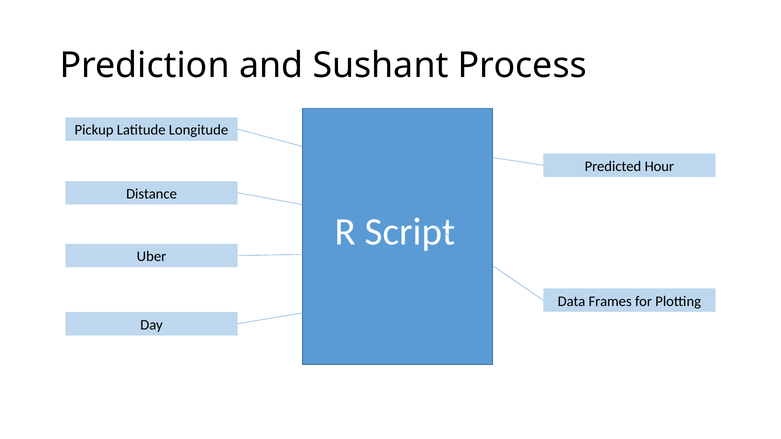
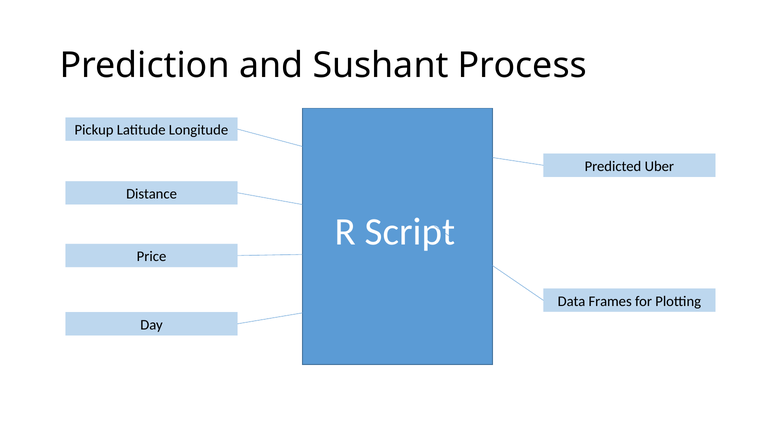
Hour: Hour -> Uber (659, 166)
Uber: Uber -> Price (152, 257)
